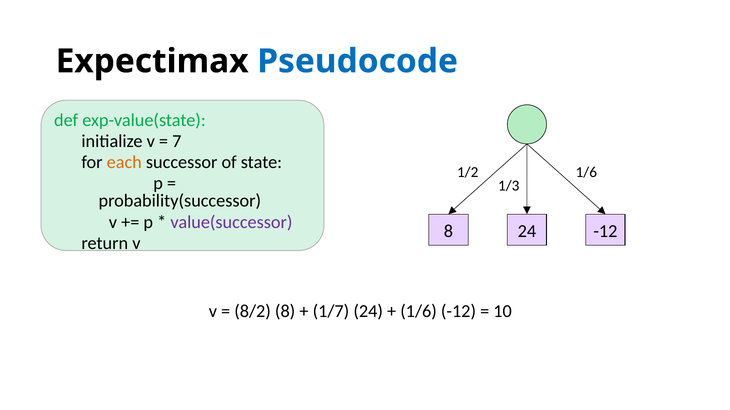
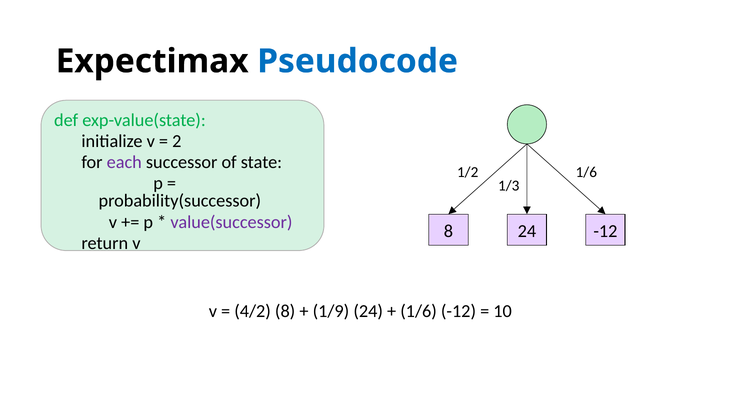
7: 7 -> 2 (177, 141)
each colour: orange -> purple (124, 163)
8/2: 8/2 -> 4/2 (253, 311)
1/7: 1/7 -> 1/9 (331, 311)
